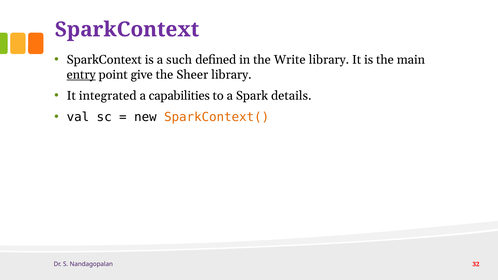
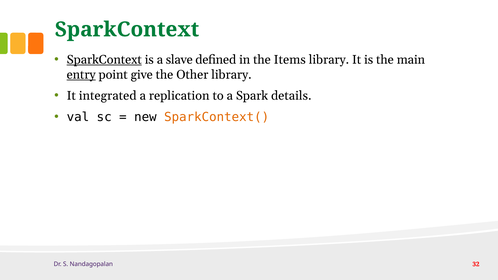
SparkContext colour: purple -> green (127, 30)
SparkContext underline: none -> present (104, 60)
such: such -> slave (179, 60)
Write: Write -> Items (290, 60)
Sheer: Sheer -> Other (192, 75)
capabilities: capabilities -> replication (179, 96)
